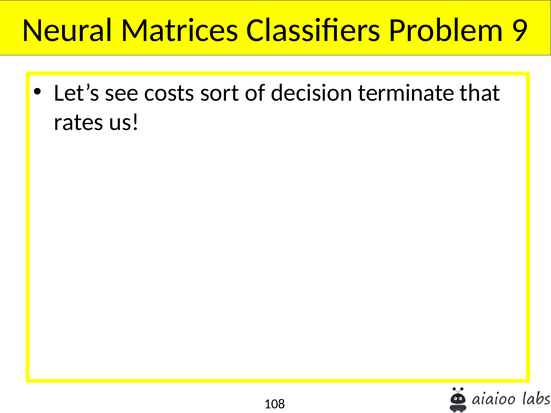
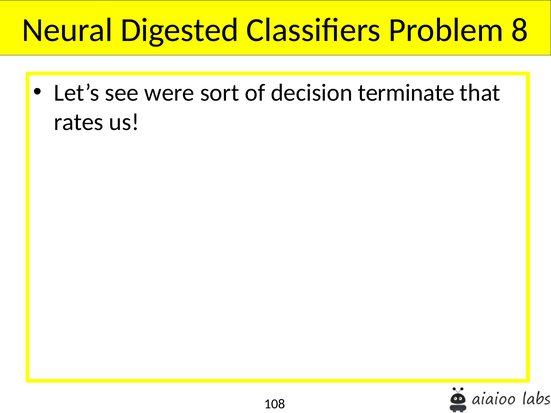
Matrices: Matrices -> Digested (180, 30)
9: 9 -> 8 (520, 30)
costs: costs -> were (169, 93)
